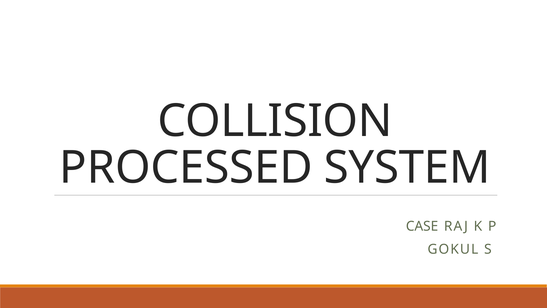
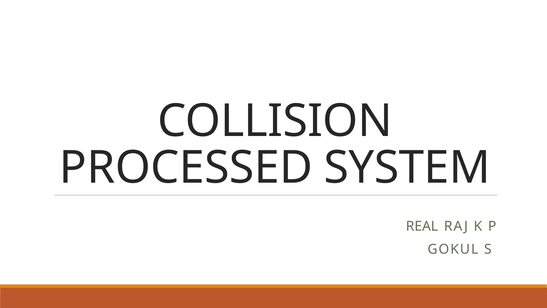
CASE: CASE -> REAL (422, 226)
